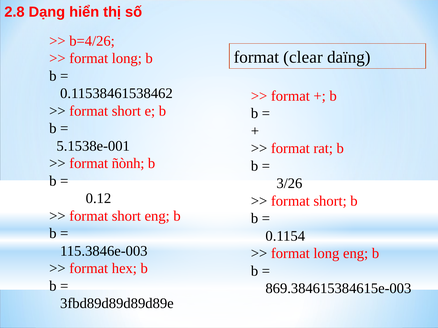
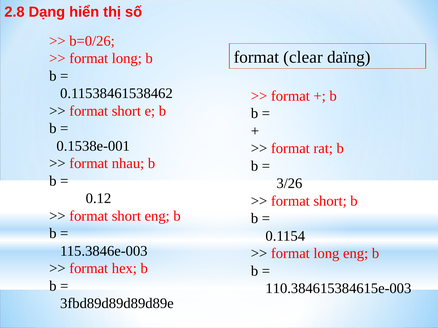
b=4/26: b=4/26 -> b=0/26 (92, 41)
5.1538e-001: 5.1538e-001 -> 0.1538e-001 (93, 146)
ñònh: ñònh -> nhau (128, 164)
869.384615384615e-003: 869.384615384615e-003 -> 110.384615384615e-003 (338, 289)
